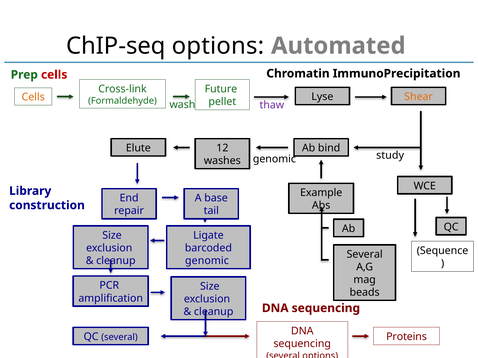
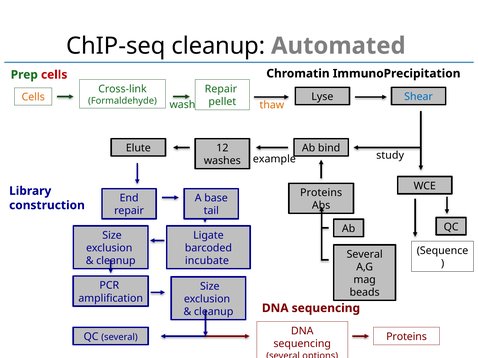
ChIP-seq options: options -> cleanup (218, 46)
Future: Future -> Repair (221, 89)
Shear colour: orange -> blue (419, 97)
thaw colour: purple -> orange (272, 105)
genomic: genomic -> example (274, 159)
Example: Example -> Proteins (321, 193)
genomic: genomic -> incubate (207, 261)
